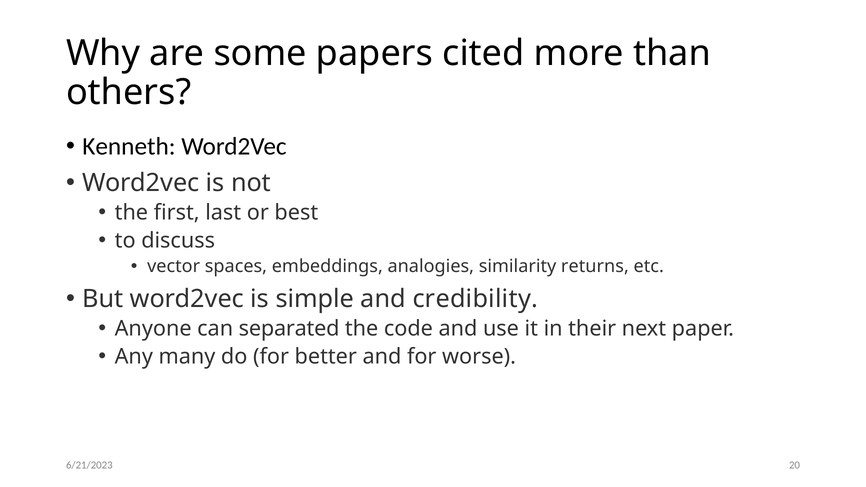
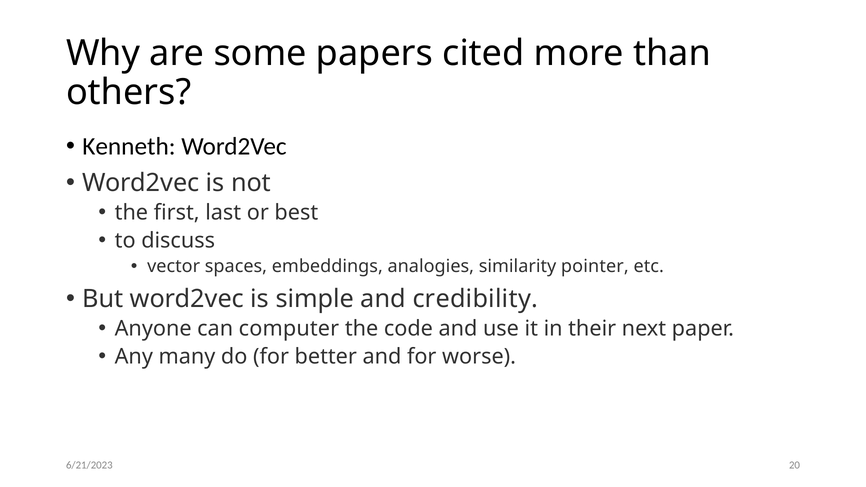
returns: returns -> pointer (595, 266)
separated: separated -> computer (289, 329)
